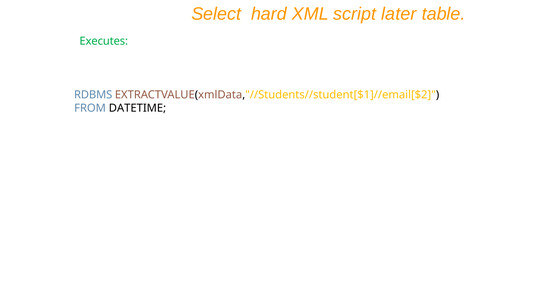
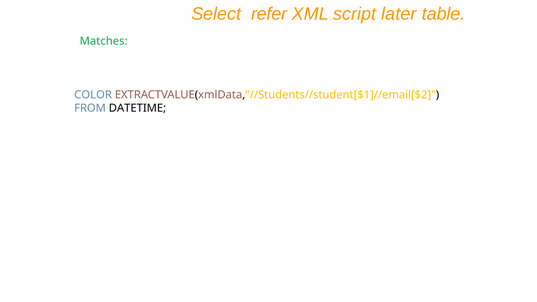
hard: hard -> refer (269, 14)
Executes: Executes -> Matches (104, 41)
RDBMS: RDBMS -> COLOR (93, 95)
